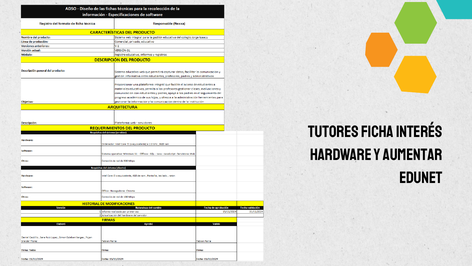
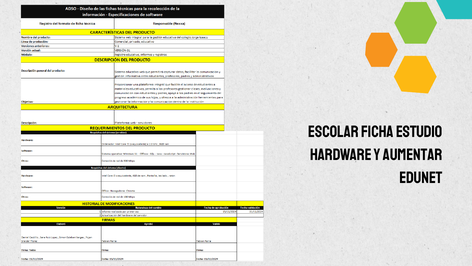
TUTORES: TUTORES -> ESCOLAR (333, 132)
INTERÉS: INTERÉS -> ESTUDIO (419, 132)
